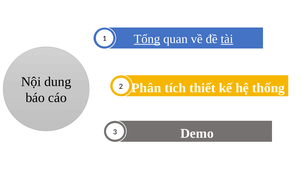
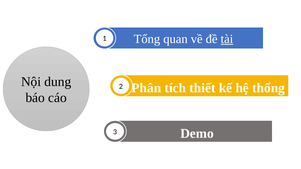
Tổng underline: present -> none (147, 39)
